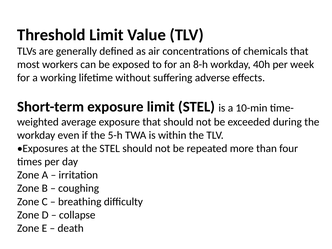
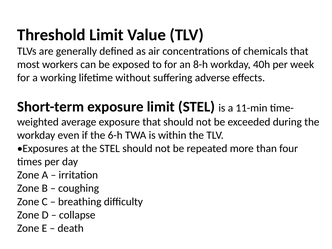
10-min: 10-min -> 11-min (252, 108)
5-h: 5-h -> 6-h (115, 135)
